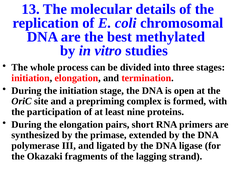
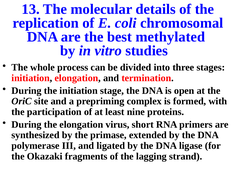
pairs: pairs -> virus (117, 124)
